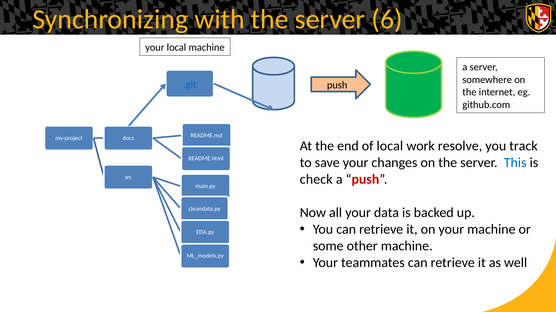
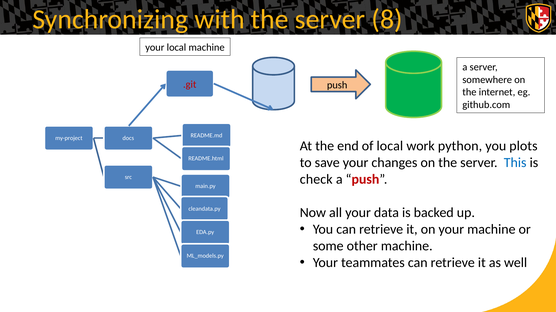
6: 6 -> 8 (387, 19)
.git colour: blue -> red (190, 85)
resolve: resolve -> python (460, 146)
track: track -> plots (523, 146)
